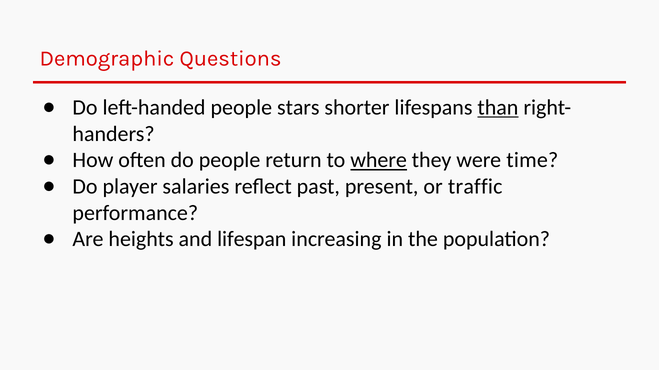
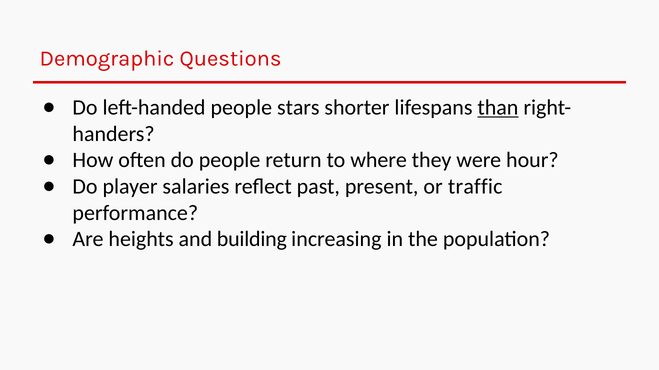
where underline: present -> none (379, 161)
time: time -> hour (532, 161)
lifespan: lifespan -> building (252, 240)
